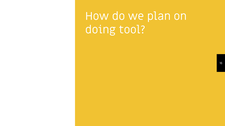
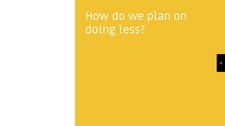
tool: tool -> less (132, 30)
